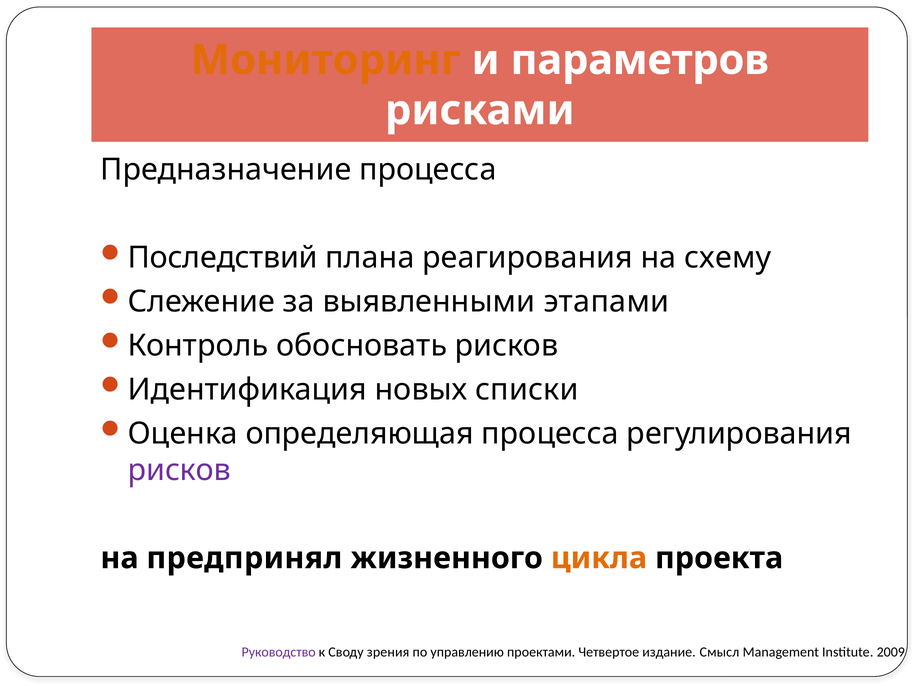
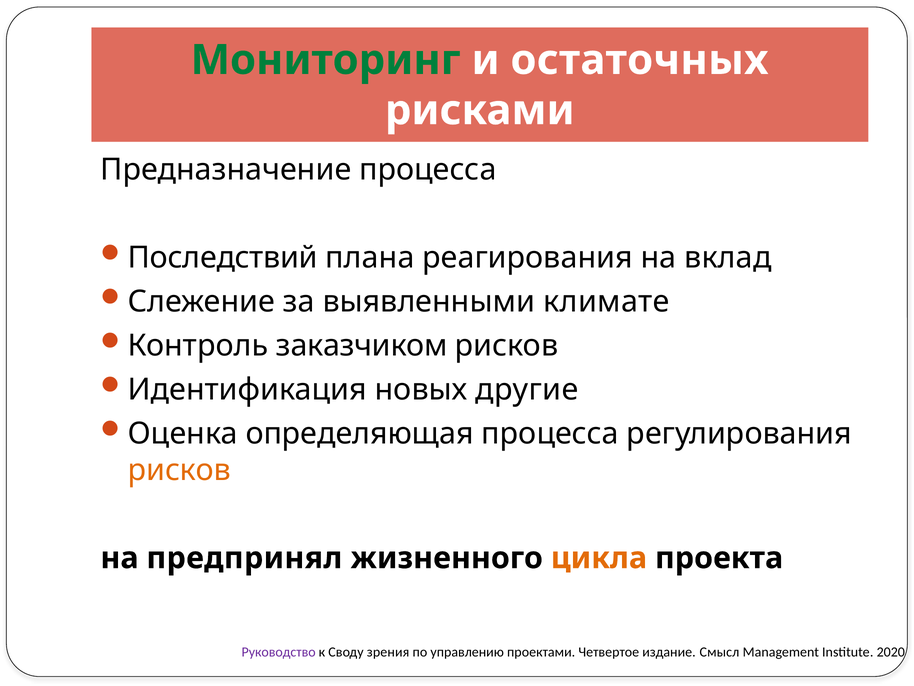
Мониторинг colour: orange -> green (326, 60)
параметров: параметров -> остаточных (639, 60)
схему: схему -> вклад (728, 258)
этапами: этапами -> климате (607, 301)
обосновать: обосновать -> заказчиком (362, 345)
списки: списки -> другие (527, 389)
рисков colour: purple -> orange (179, 470)
2009: 2009 -> 2020 (891, 652)
